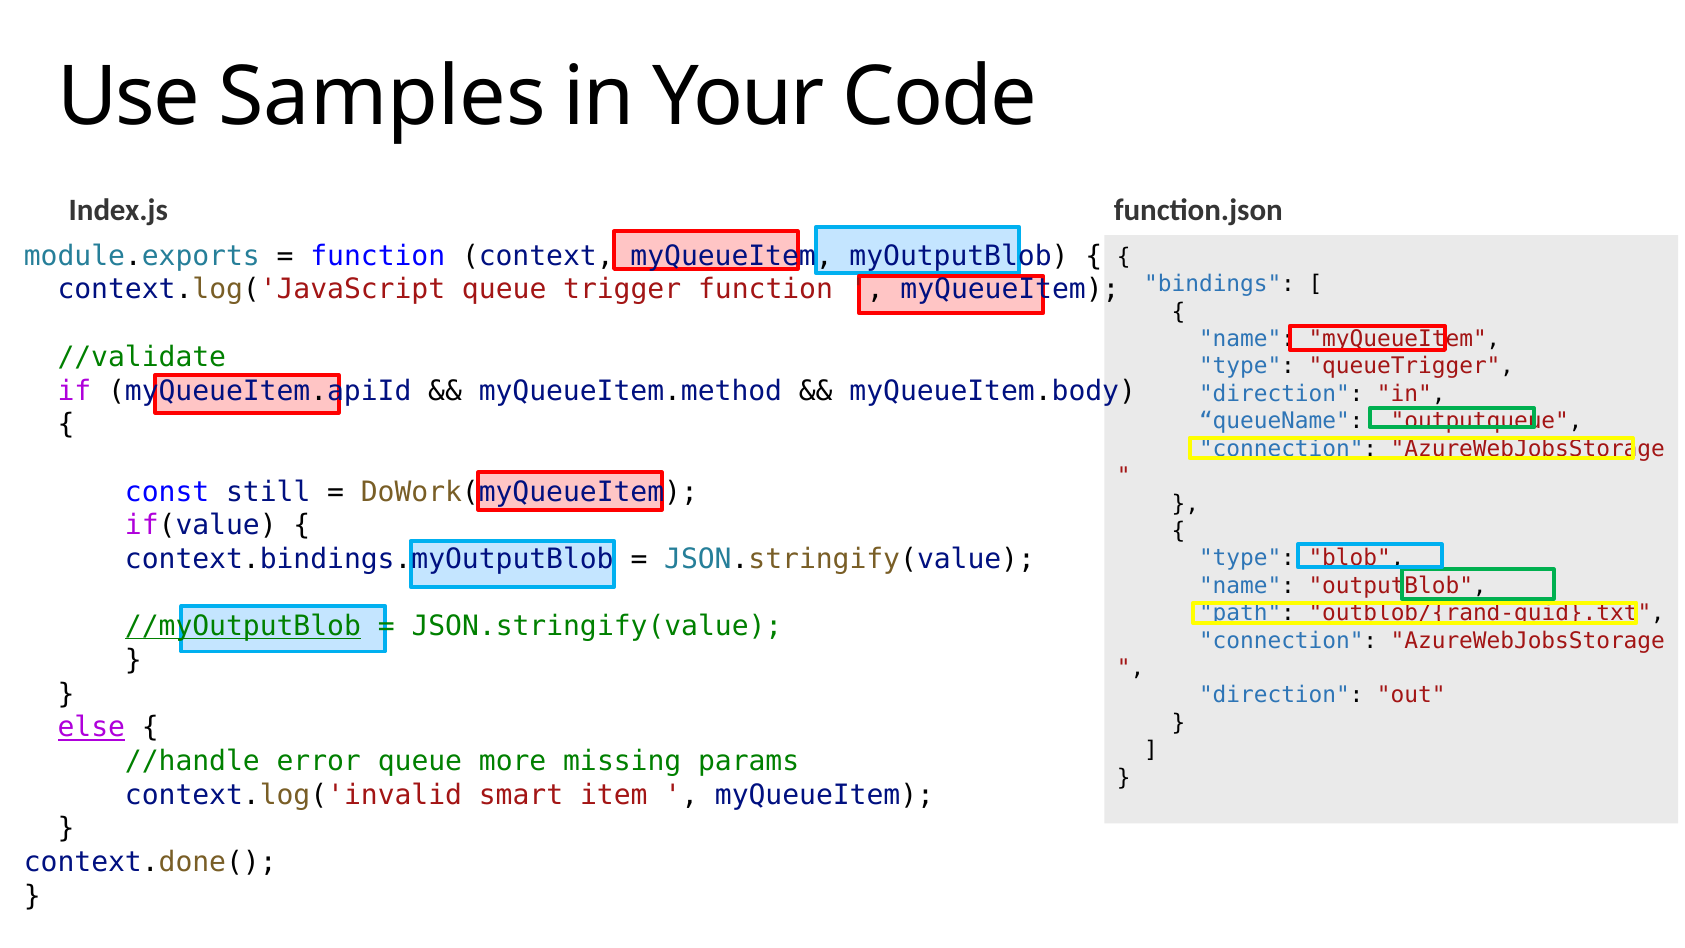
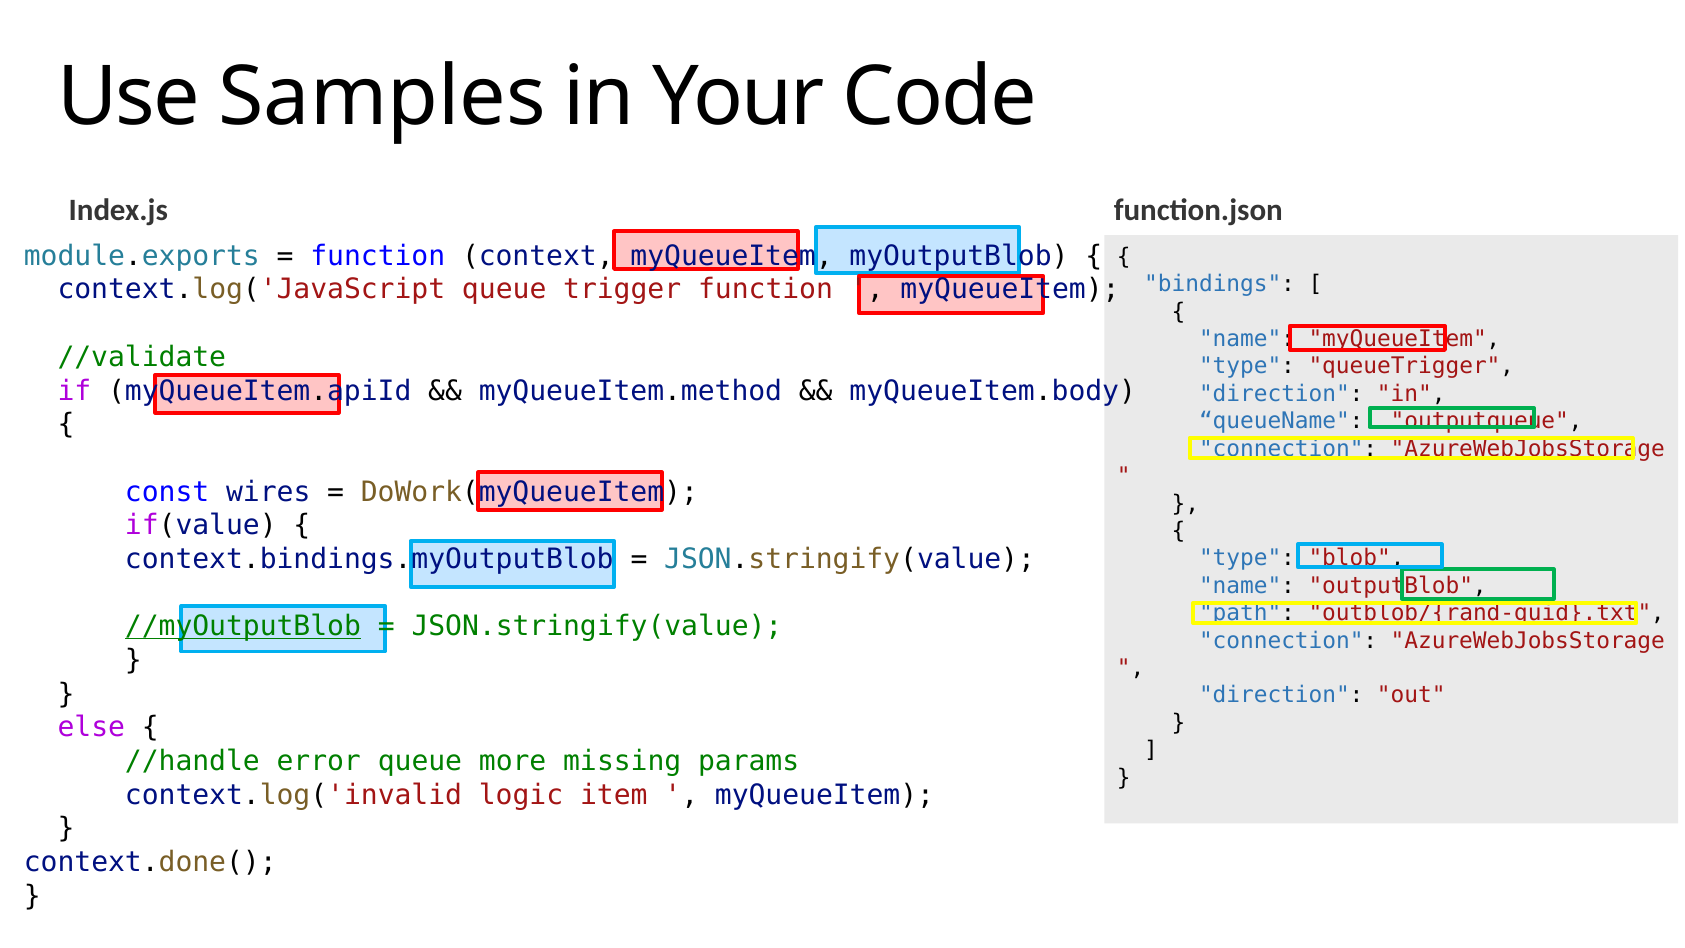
still: still -> wires (268, 492)
else underline: present -> none (91, 727)
smart: smart -> logic (521, 795)
